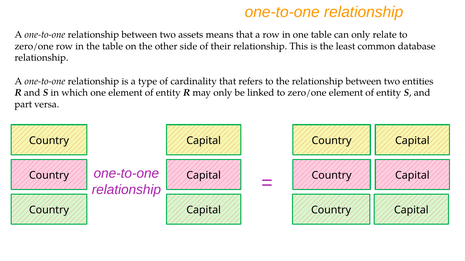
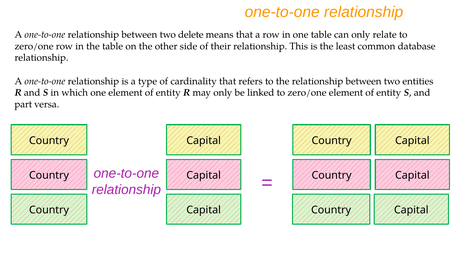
assets: assets -> delete (191, 35)
